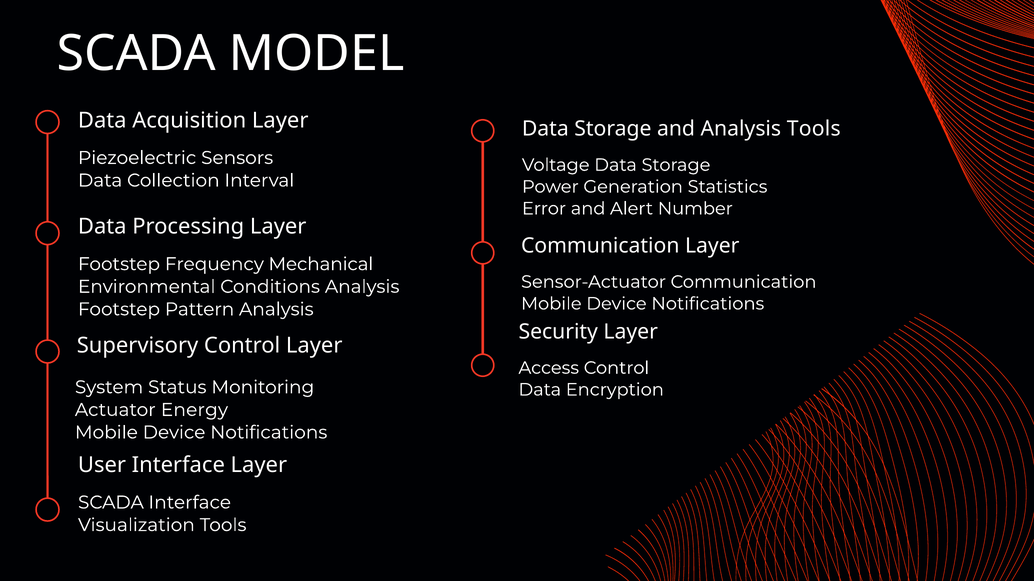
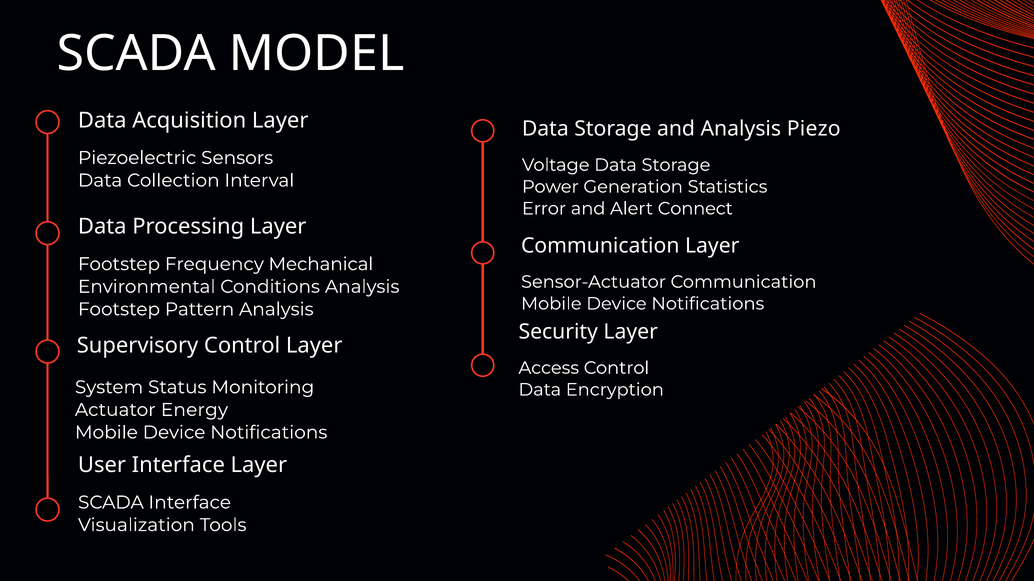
Analysis Tools: Tools -> Piezo (814, 129)
Number: Number -> Connect (695, 209)
